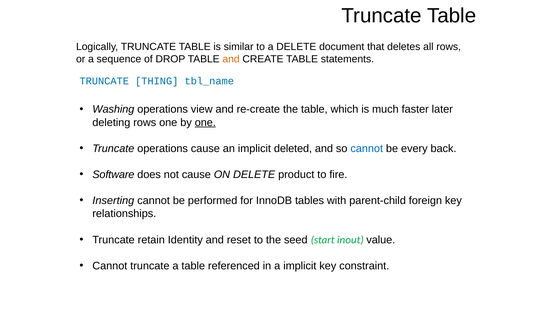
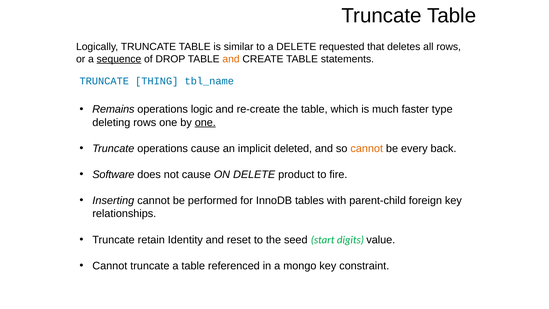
document: document -> requested (342, 47)
sequence underline: none -> present (119, 59)
Washing: Washing -> Remains (113, 109)
view: view -> logic (202, 109)
later: later -> type (442, 109)
cannot colour: blue -> orange (367, 148)
inout: inout -> digits (350, 240)
a implicit: implicit -> mongo (300, 266)
